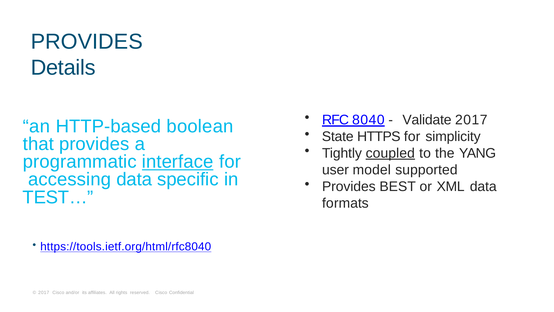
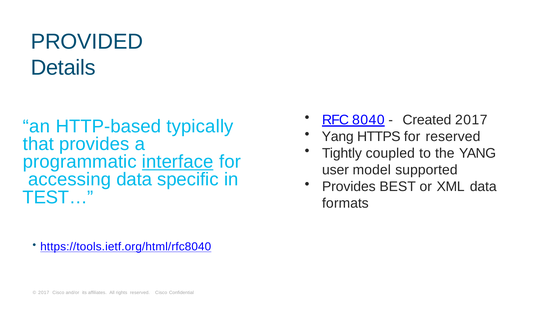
PROVIDES: PROVIDES -> PROVIDED (87, 42)
Validate: Validate -> Created (427, 120)
boolean: boolean -> typically (200, 126)
State: State -> Yang (338, 136)
for simplicity: simplicity -> reserved (453, 136)
coupled underline: present -> none (390, 153)
